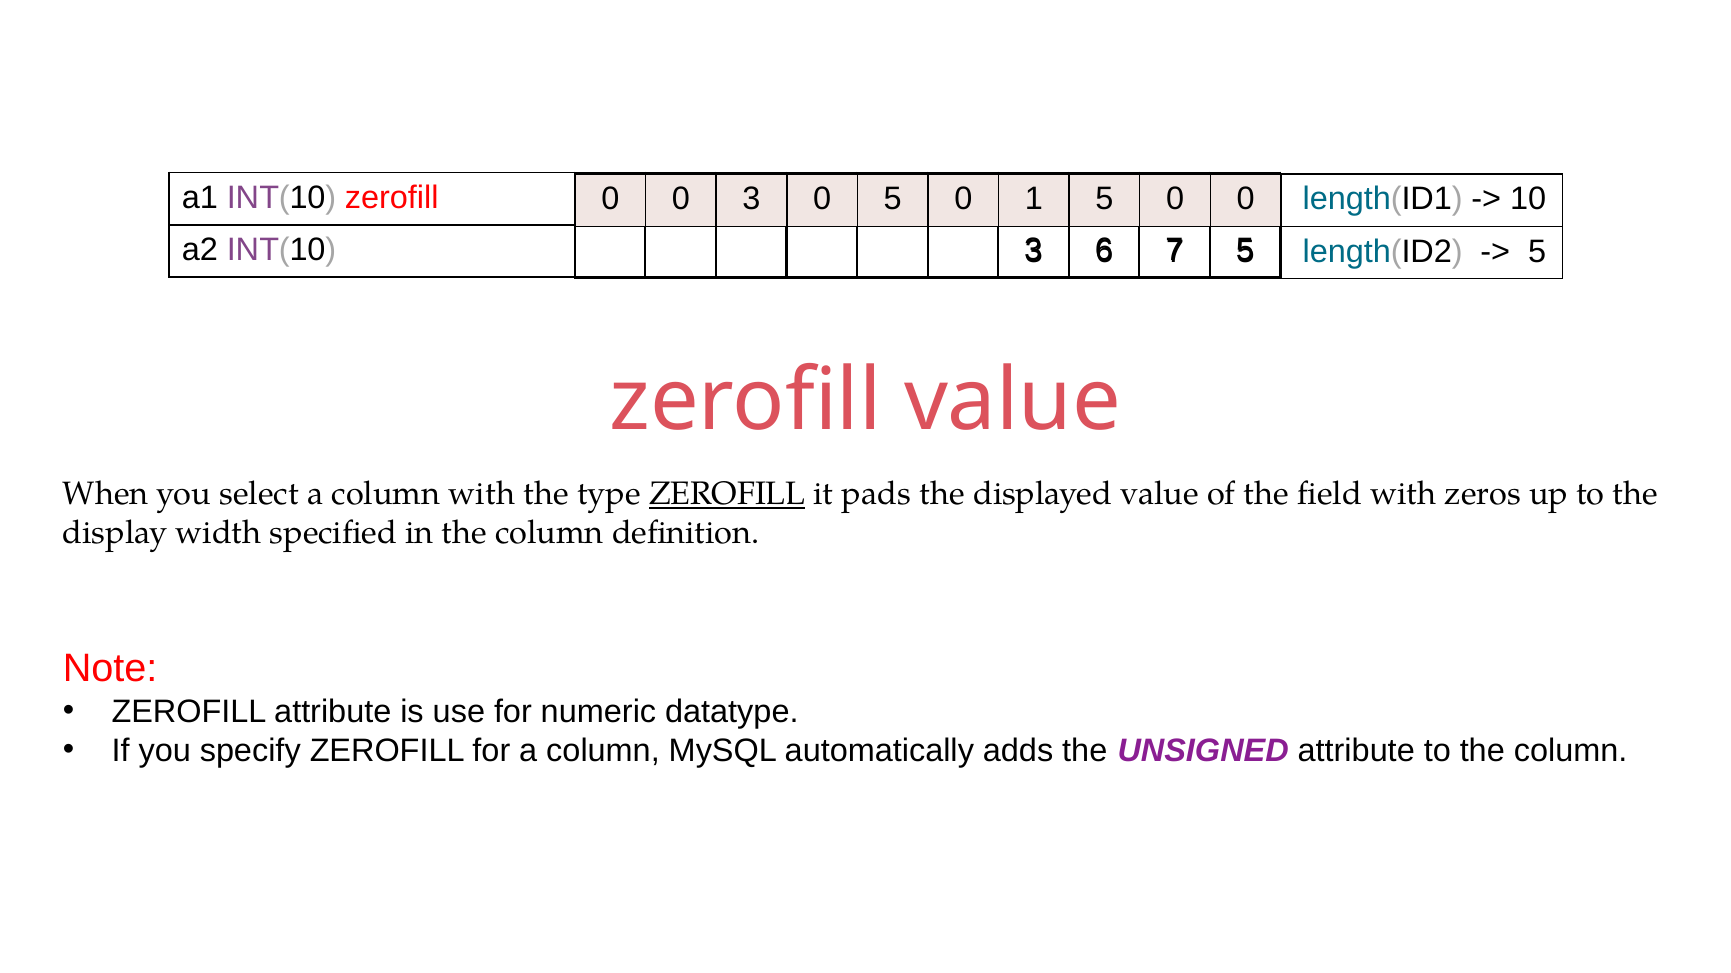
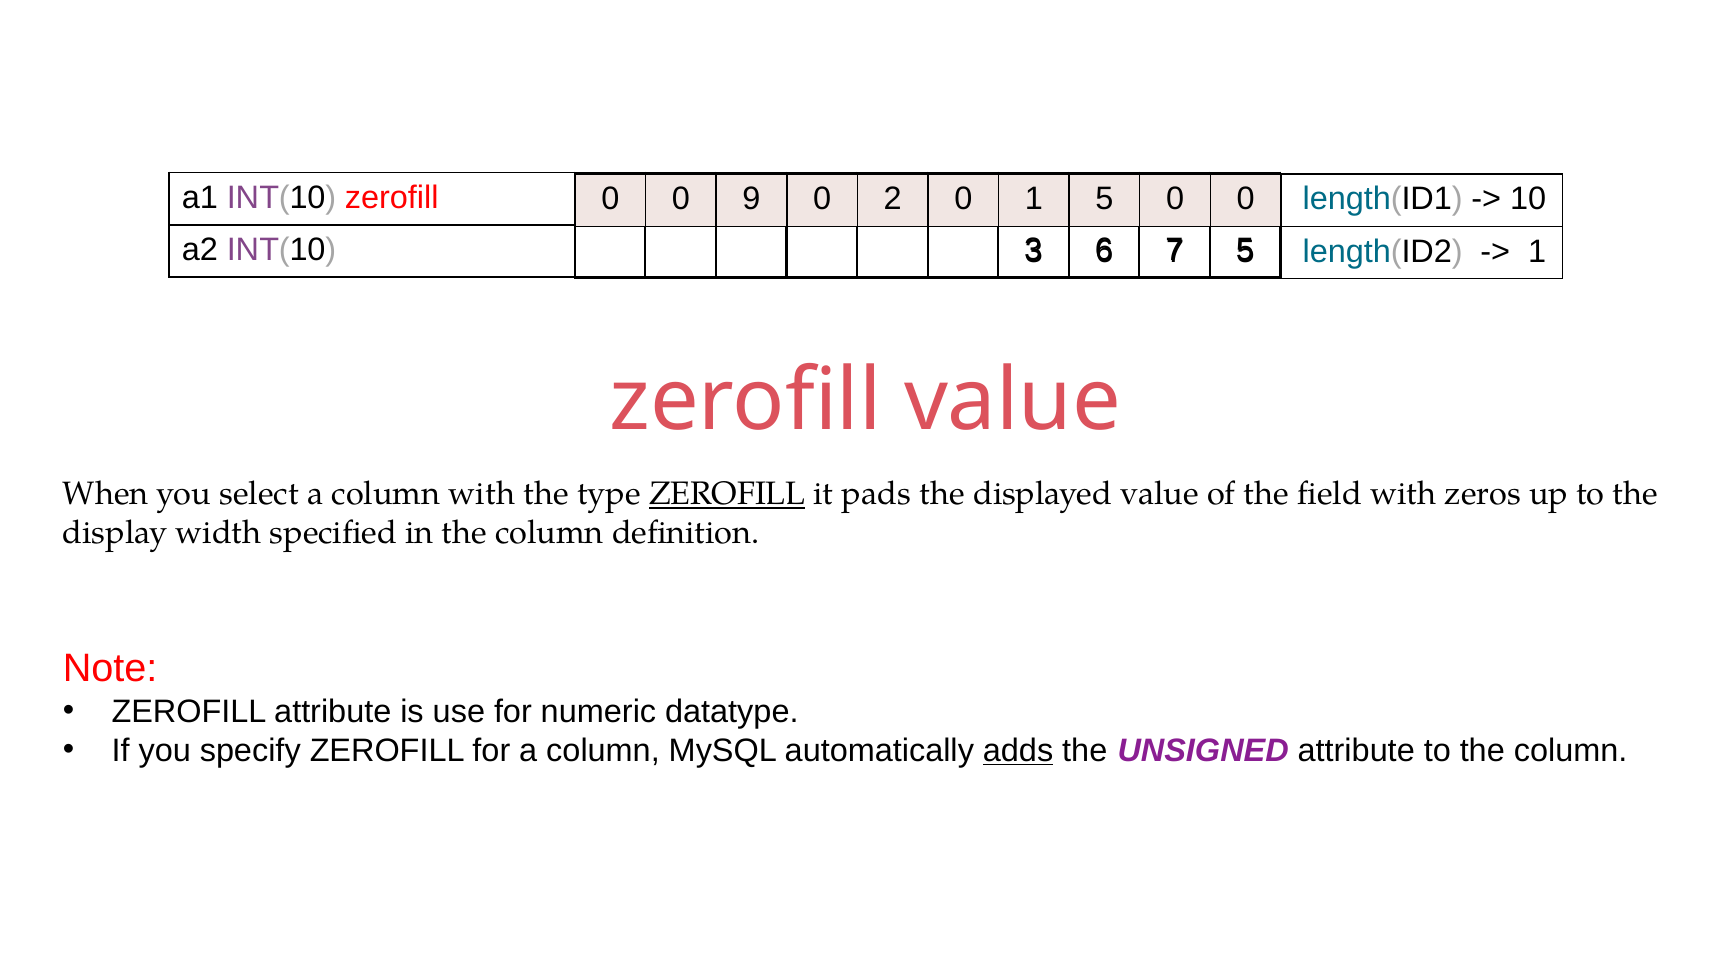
0 3: 3 -> 9 (752, 199)
0 5: 5 -> 2 (893, 199)
5: 5 -> 1 (1537, 252)
adds underline: none -> present (1018, 751)
